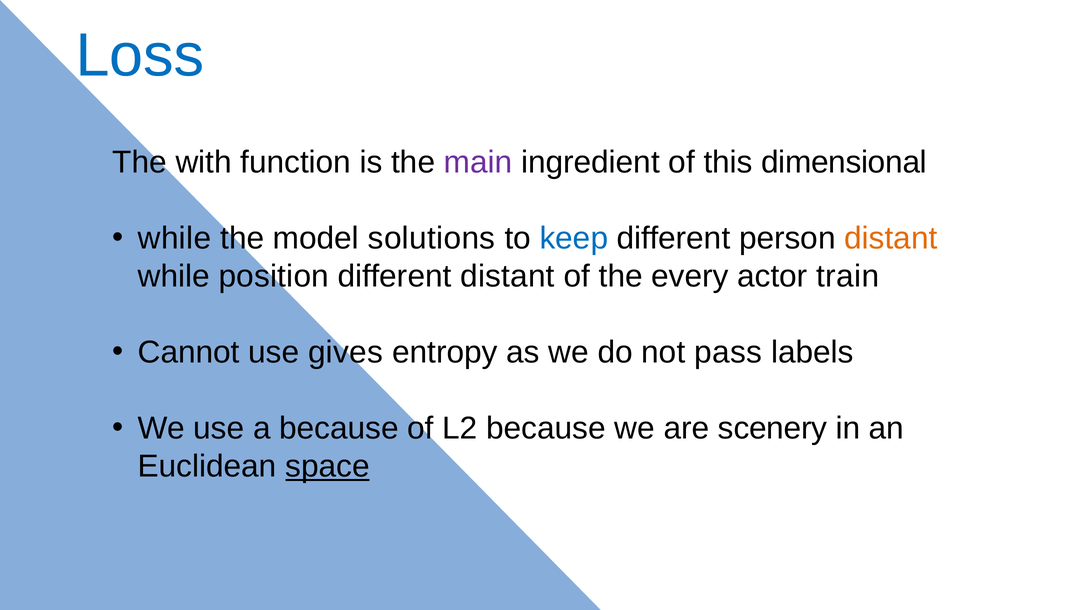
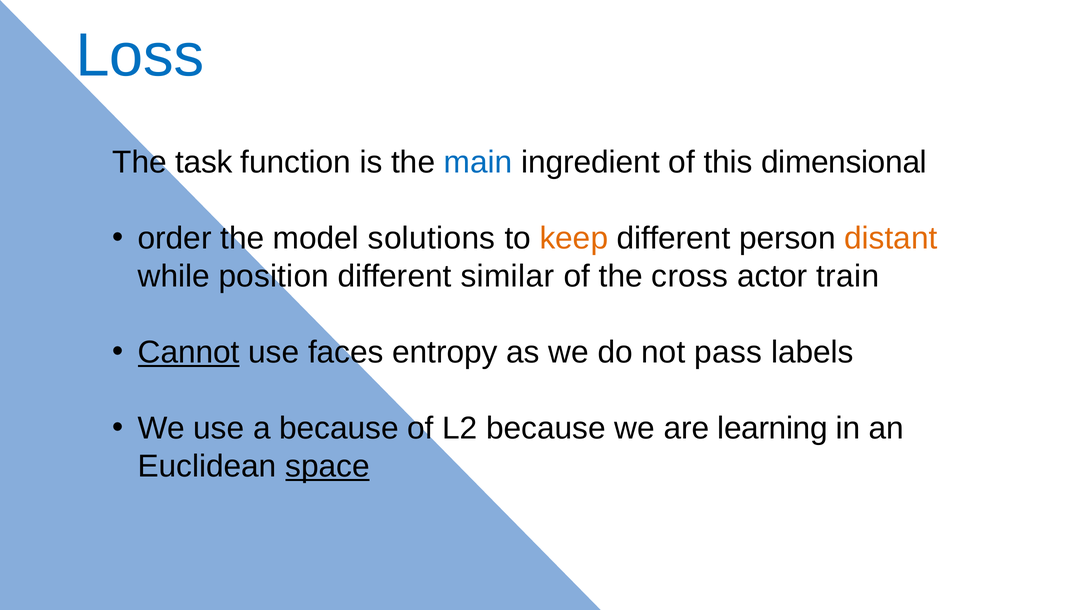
with: with -> task (204, 163)
main colour: purple -> blue (478, 163)
while: while -> order (175, 239)
keep colour: blue -> orange (574, 239)
different distant: distant -> similar (507, 277)
every: every -> cross (690, 277)
Cannot underline: none -> present (189, 353)
gives: gives -> faces (346, 353)
scenery: scenery -> learning (773, 429)
